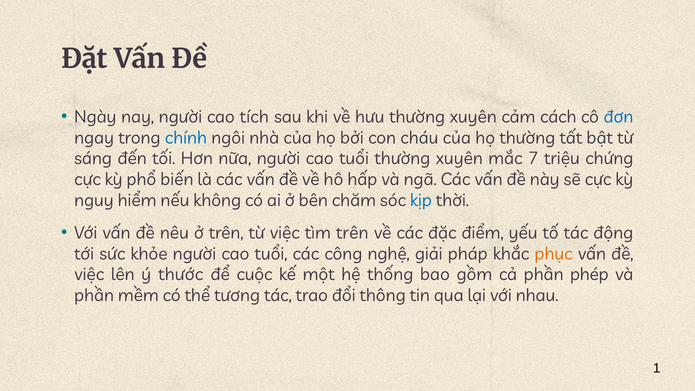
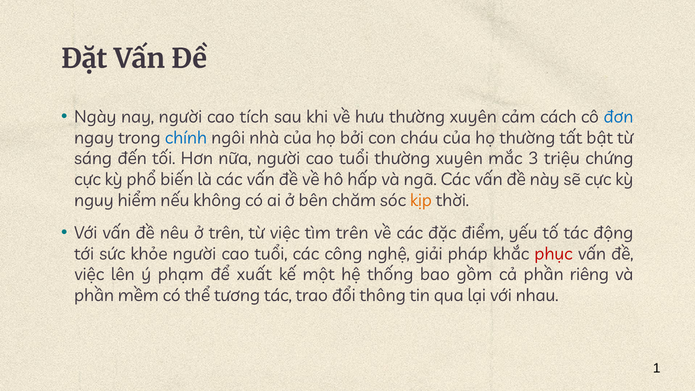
7: 7 -> 3 (533, 159)
kịp colour: blue -> orange (421, 200)
phục colour: orange -> red (554, 254)
thước: thước -> phạm (181, 275)
cuộc: cuộc -> xuất (254, 275)
phép: phép -> riêng (589, 275)
